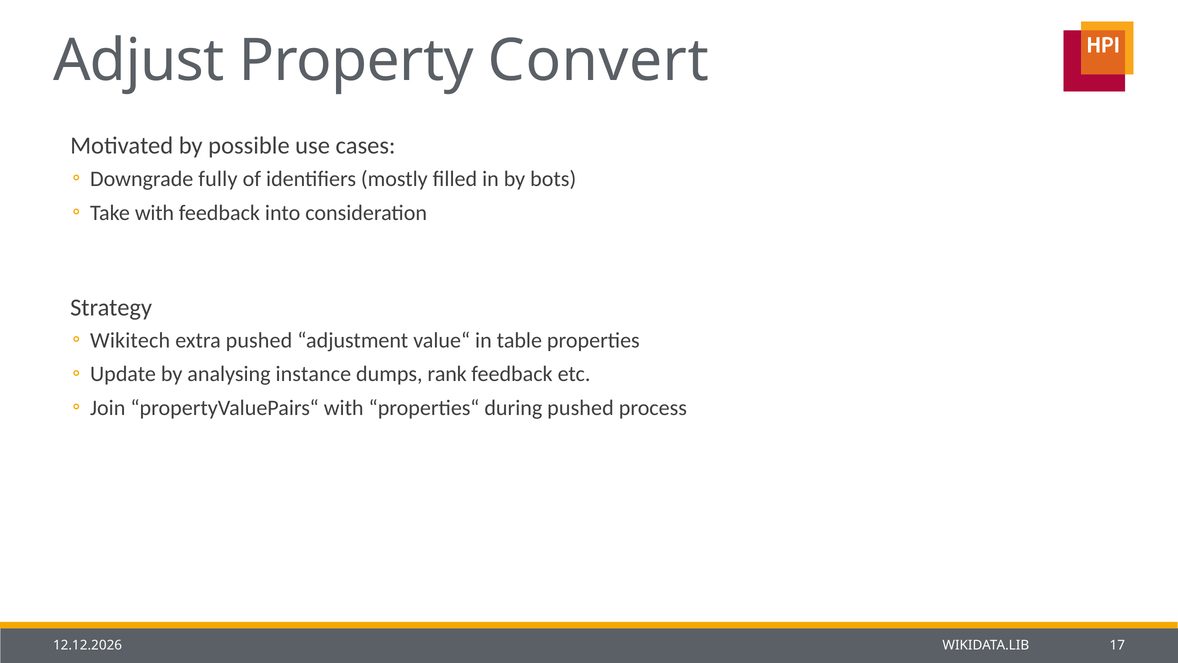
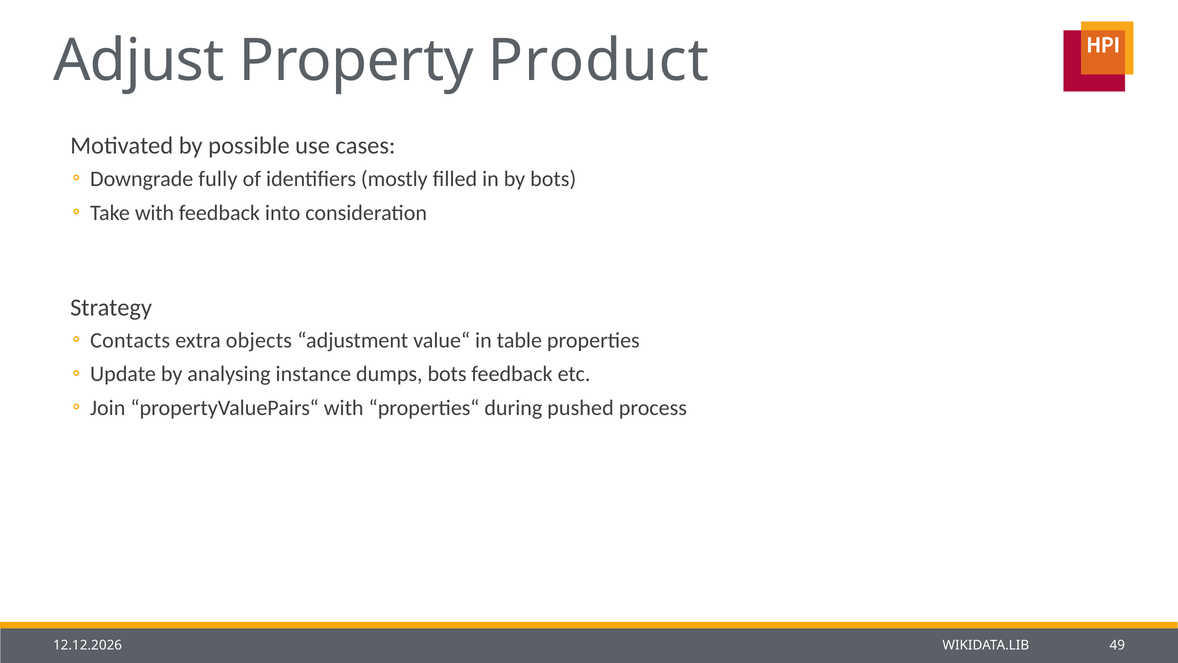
Convert: Convert -> Product (598, 61)
Wikitech: Wikitech -> Contacts (130, 340)
extra pushed: pushed -> objects (259, 340)
dumps rank: rank -> bots (447, 374)
17: 17 -> 49 (1117, 645)
